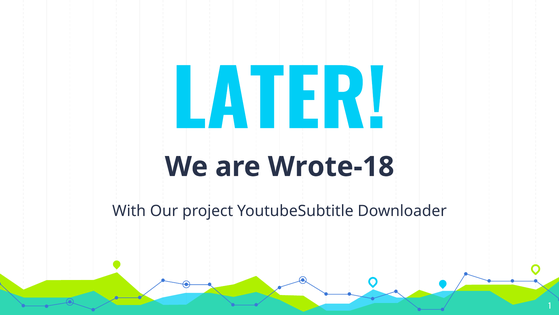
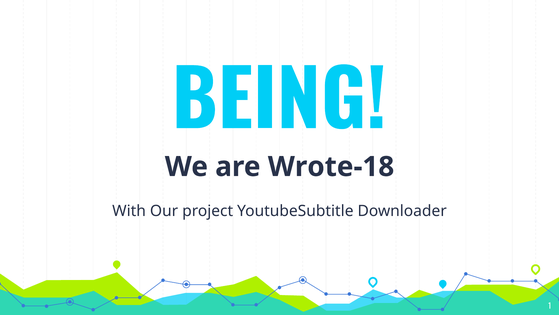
LATER: LATER -> BEING (279, 102)
